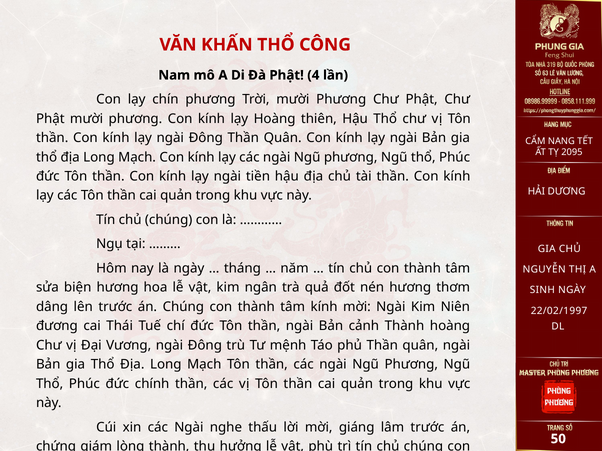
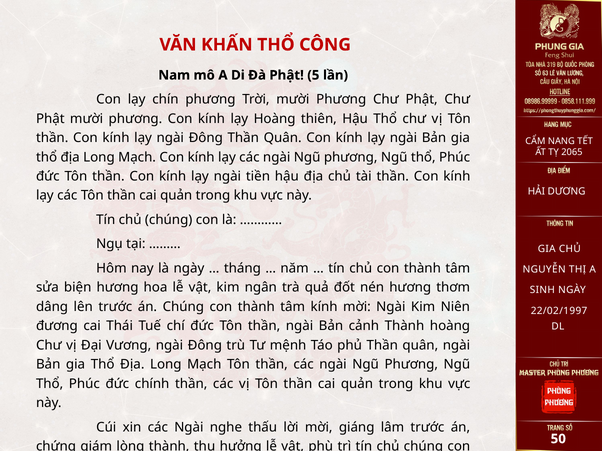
4: 4 -> 5 (313, 75)
2095: 2095 -> 2065 (572, 152)
